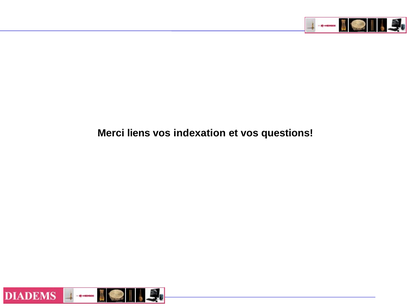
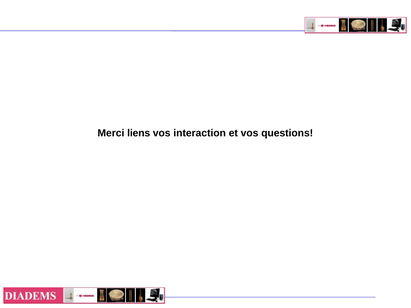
indexation: indexation -> interaction (200, 133)
